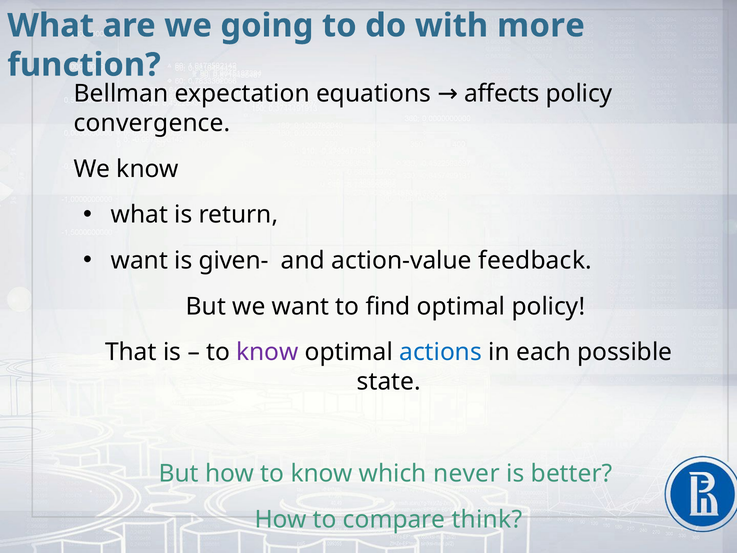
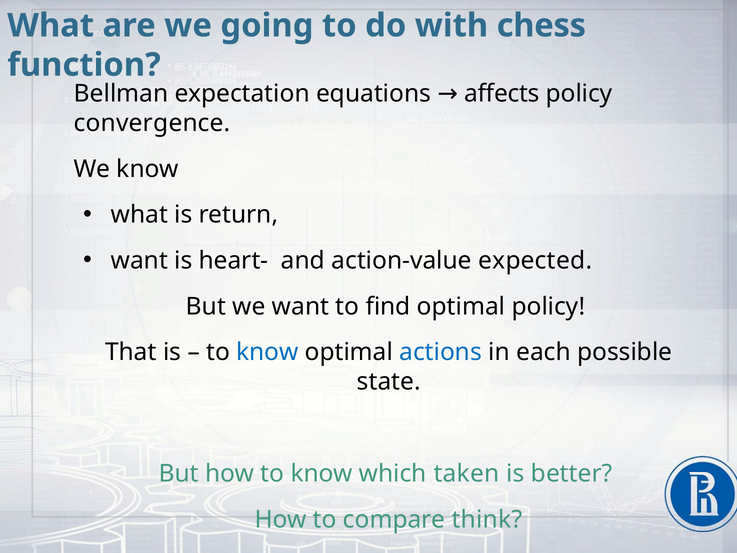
more: more -> chess (541, 26)
given-: given- -> heart- (234, 261)
feedback: feedback -> expected (535, 261)
know colour: purple -> blue (267, 352)
never: never -> taken (466, 473)
